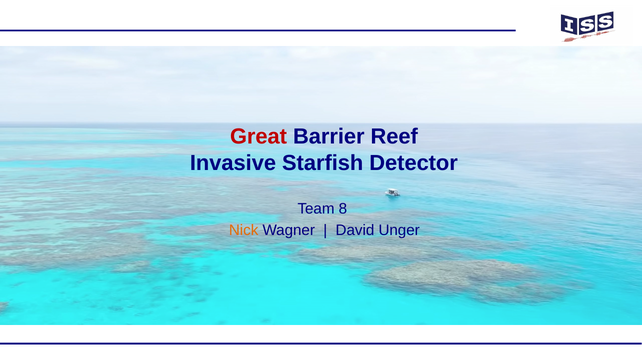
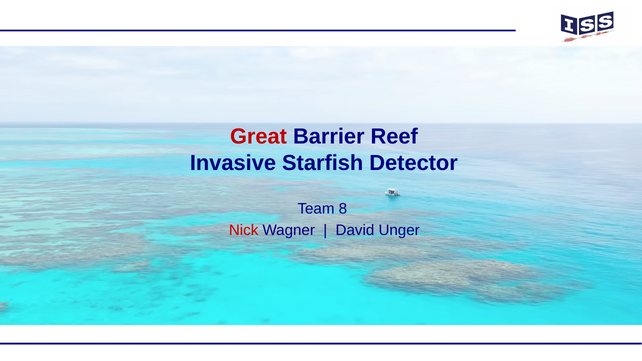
Nick colour: orange -> red (244, 230)
